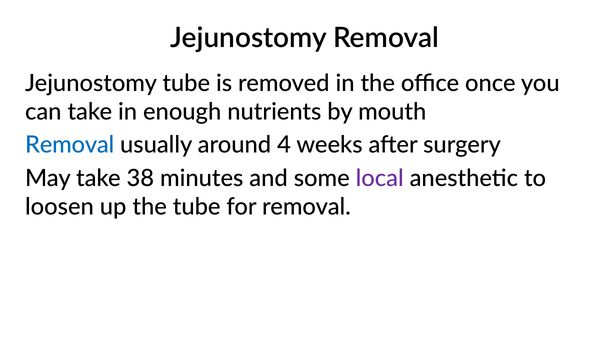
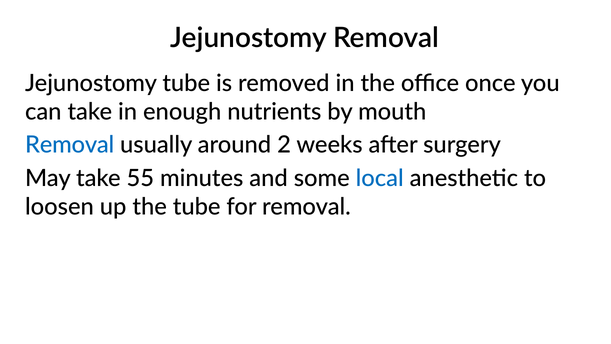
4: 4 -> 2 (284, 145)
38: 38 -> 55 (140, 178)
local colour: purple -> blue (380, 178)
